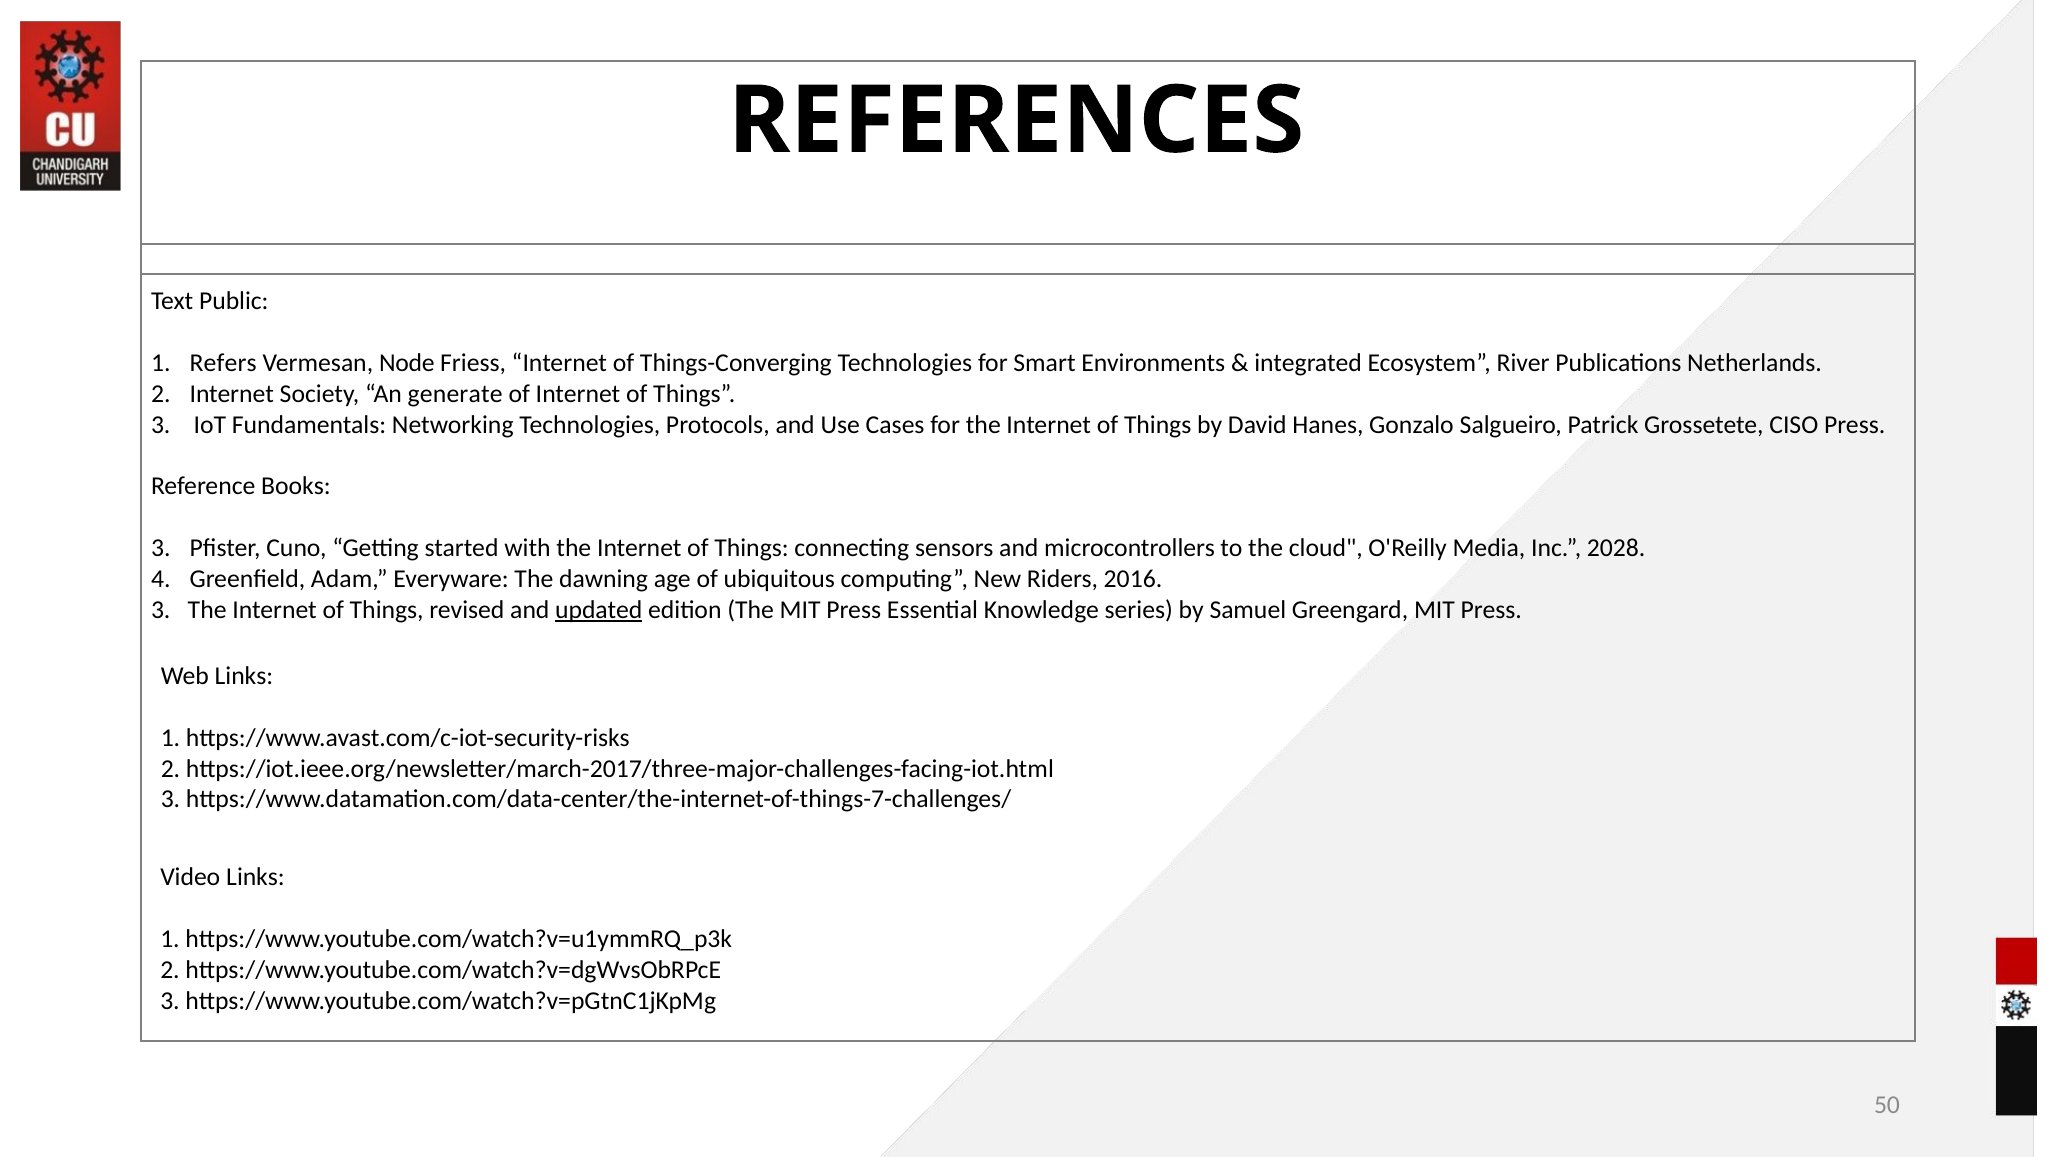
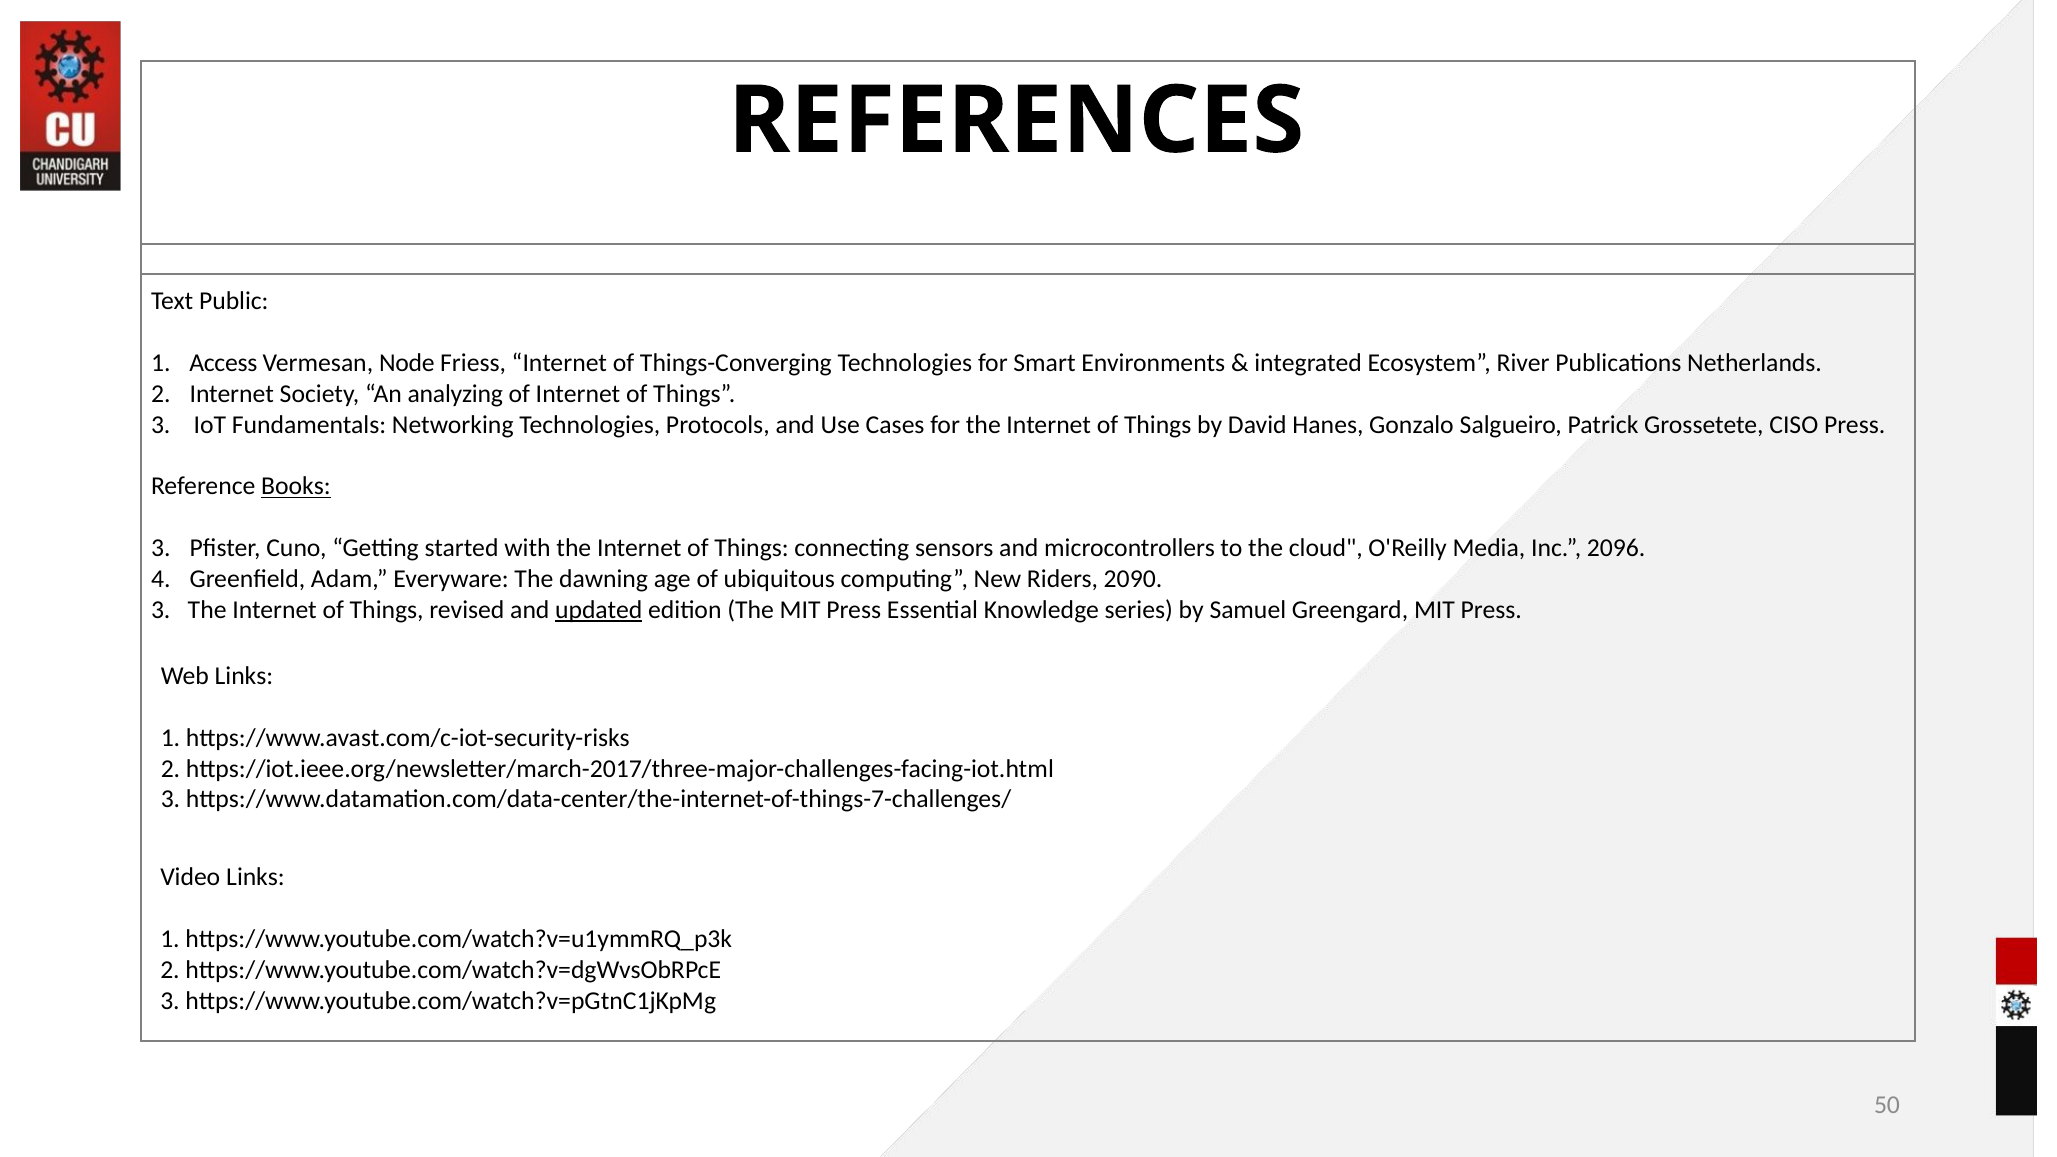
Refers: Refers -> Access (223, 363)
generate: generate -> analyzing (455, 394)
Books underline: none -> present (296, 486)
2028: 2028 -> 2096 (1616, 548)
2016: 2016 -> 2090 (1133, 579)
